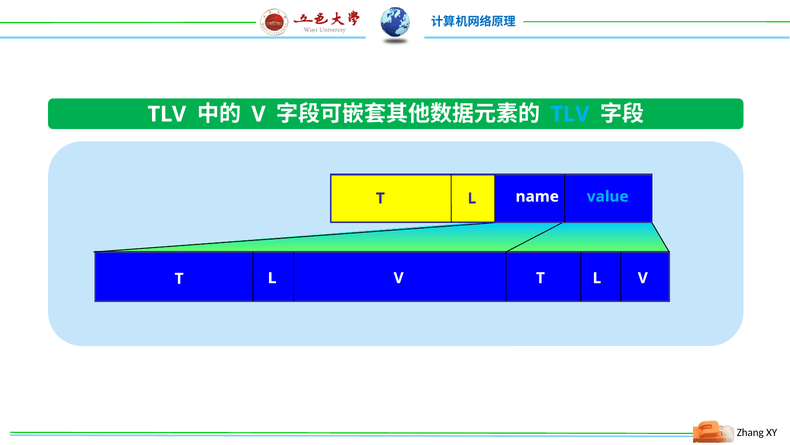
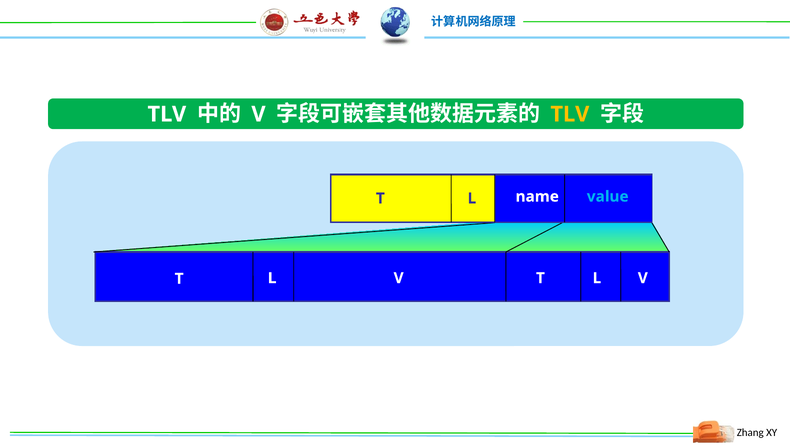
TLV colour: light blue -> yellow (570, 114)
